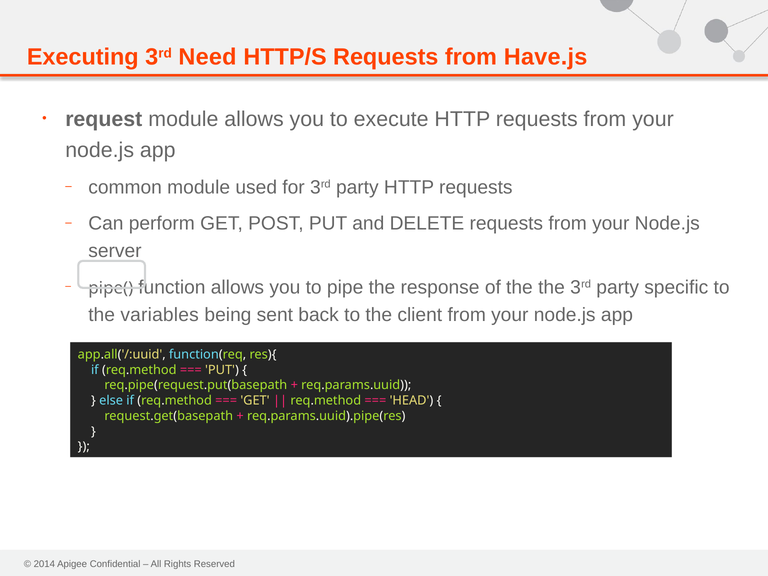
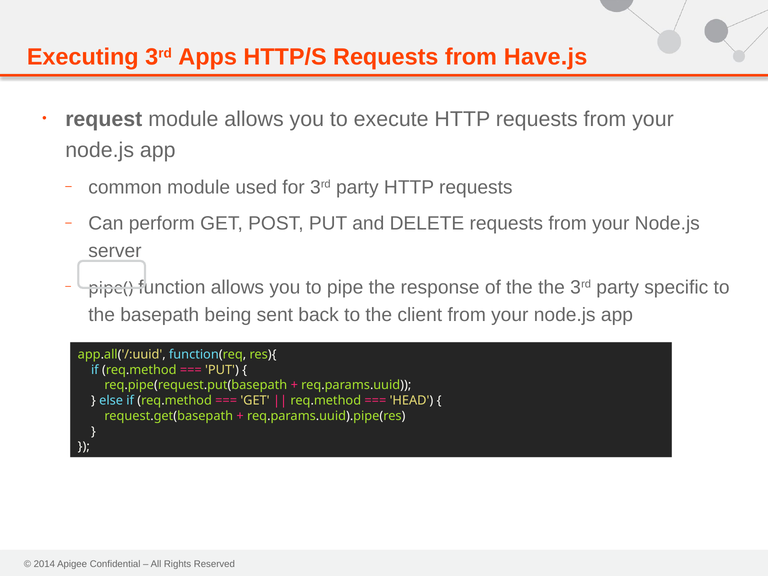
Need: Need -> Apps (208, 57)
variables: variables -> basepath (160, 315)
